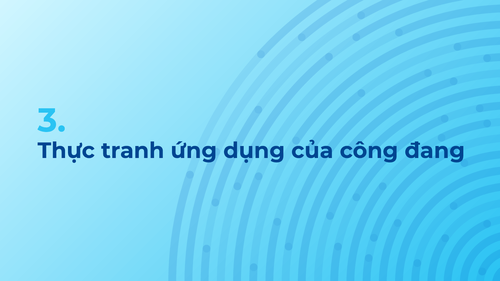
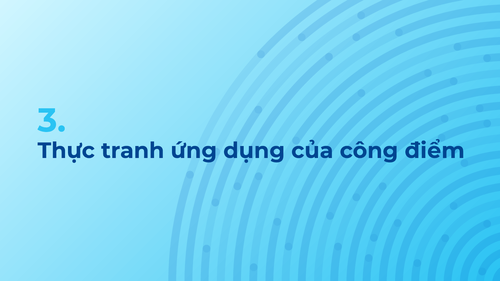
đang: đang -> điểm (435, 151)
